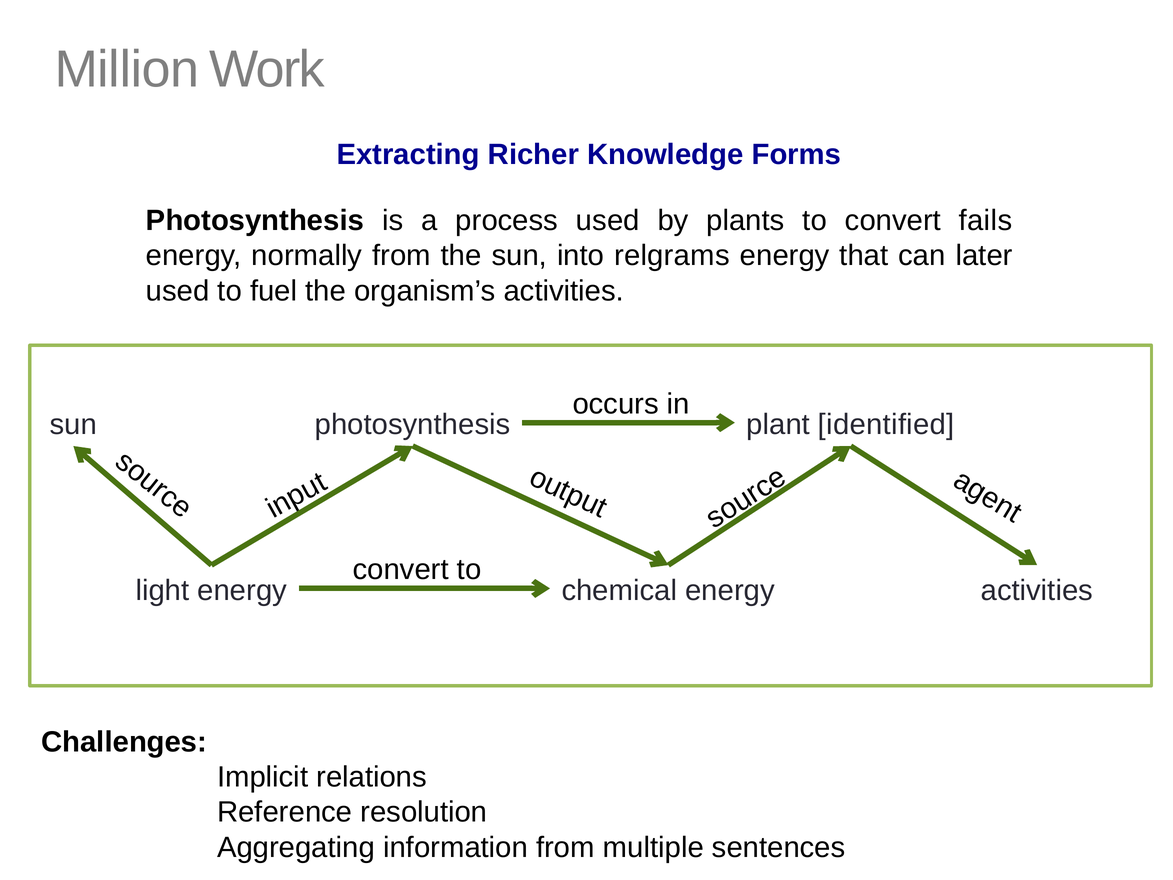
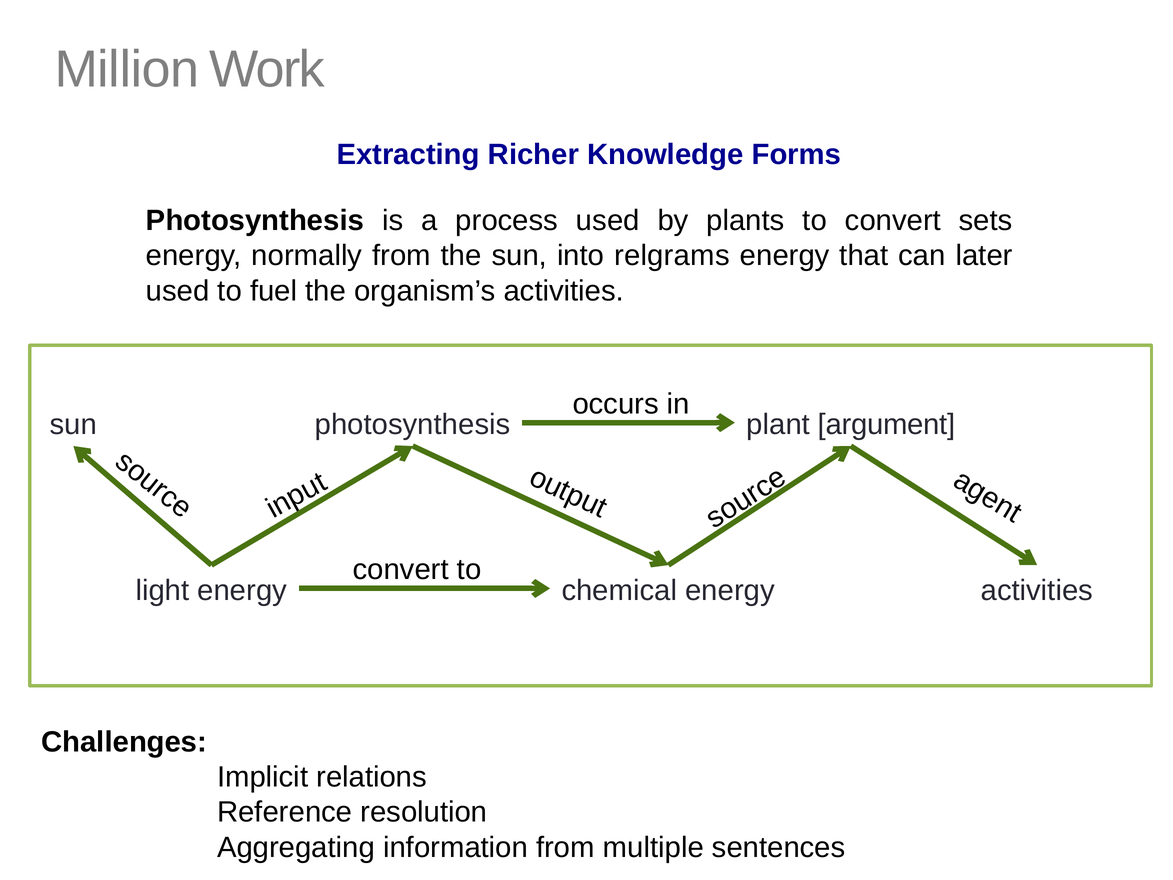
fails: fails -> sets (986, 221)
identified: identified -> argument (886, 425)
